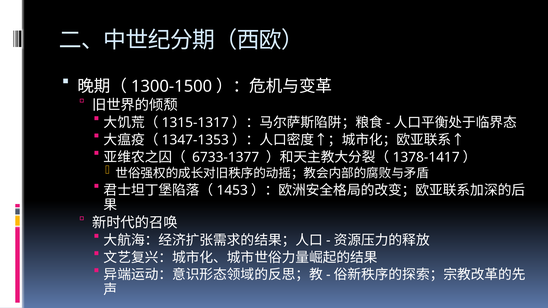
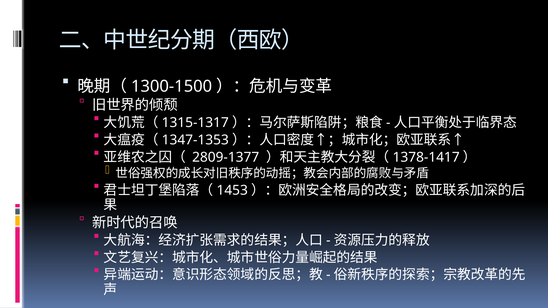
6733-1377: 6733-1377 -> 2809-1377 (226, 157)
